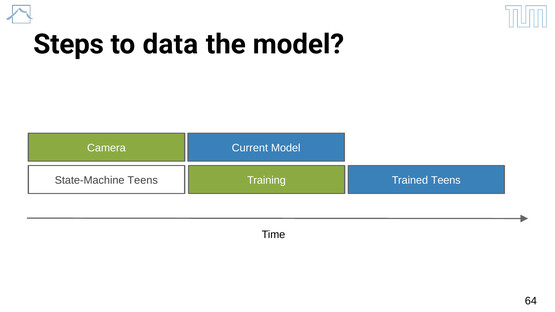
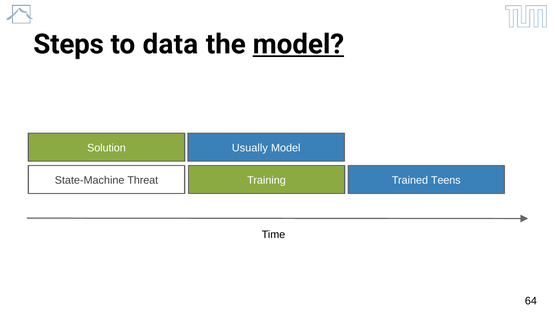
model underline: none -> present (298, 44)
Camera: Camera -> Solution (106, 148)
Current: Current -> Usually (250, 148)
State-Machine Teens: Teens -> Threat (143, 180)
